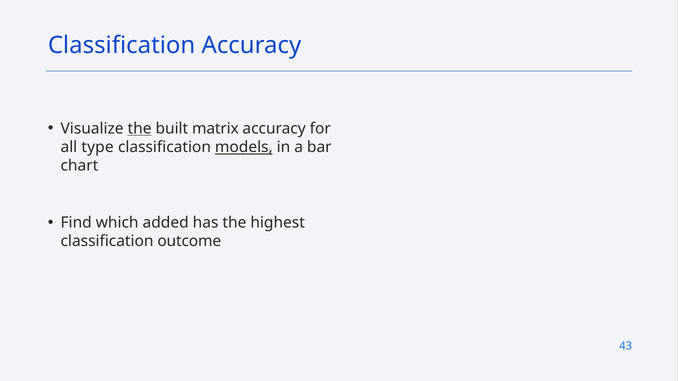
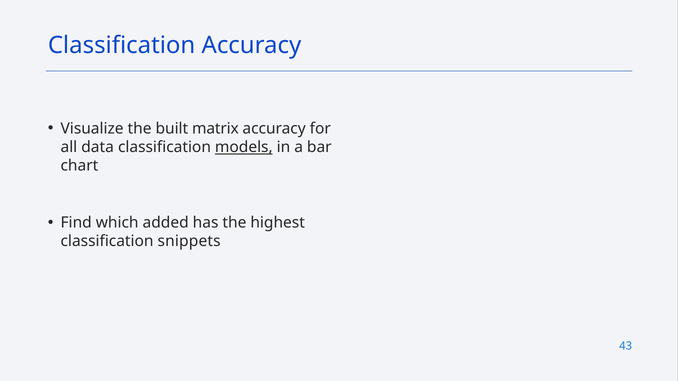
the underline: present -> none (140, 129)
type: type -> data (98, 147)
outcome: outcome -> snippets (189, 242)
